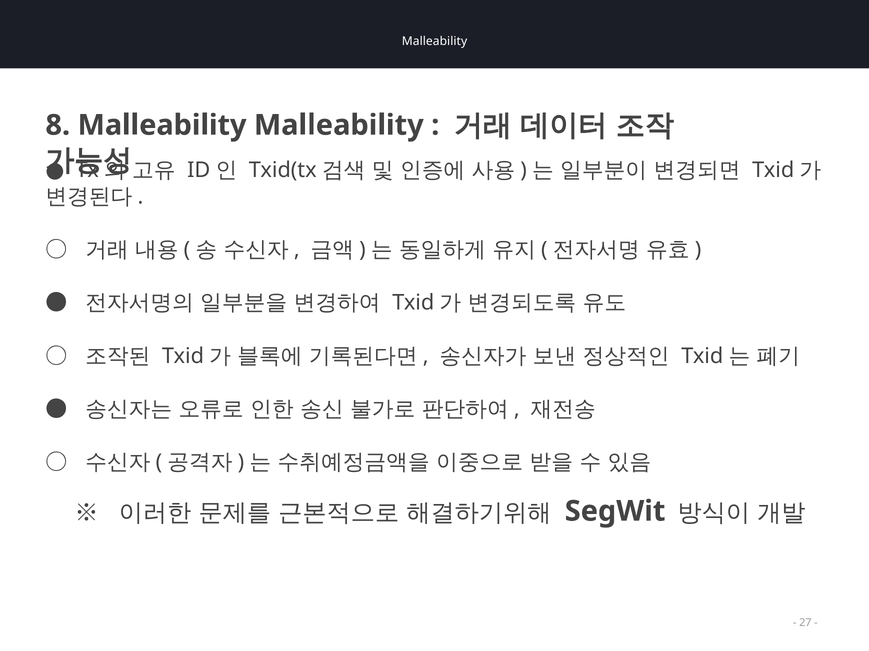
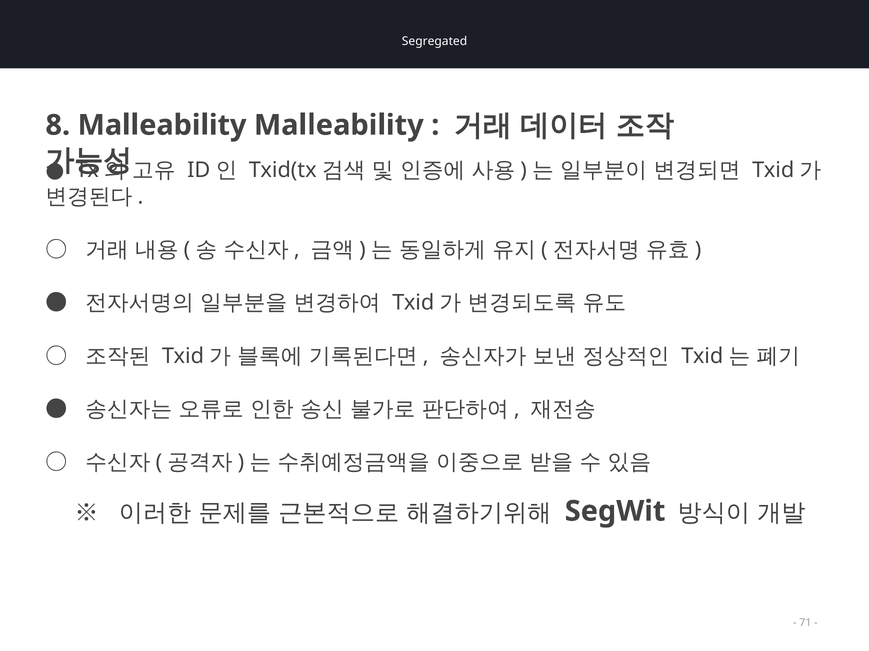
Malleability: Malleability -> Segregated (435, 41)
27: 27 -> 71 (805, 624)
